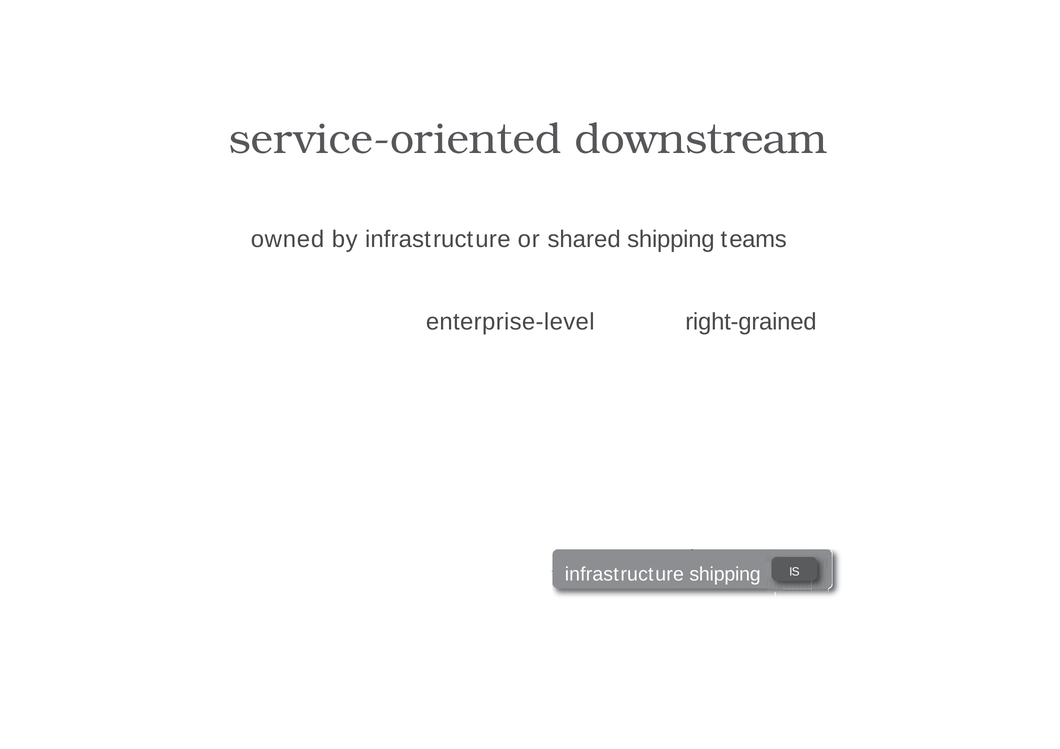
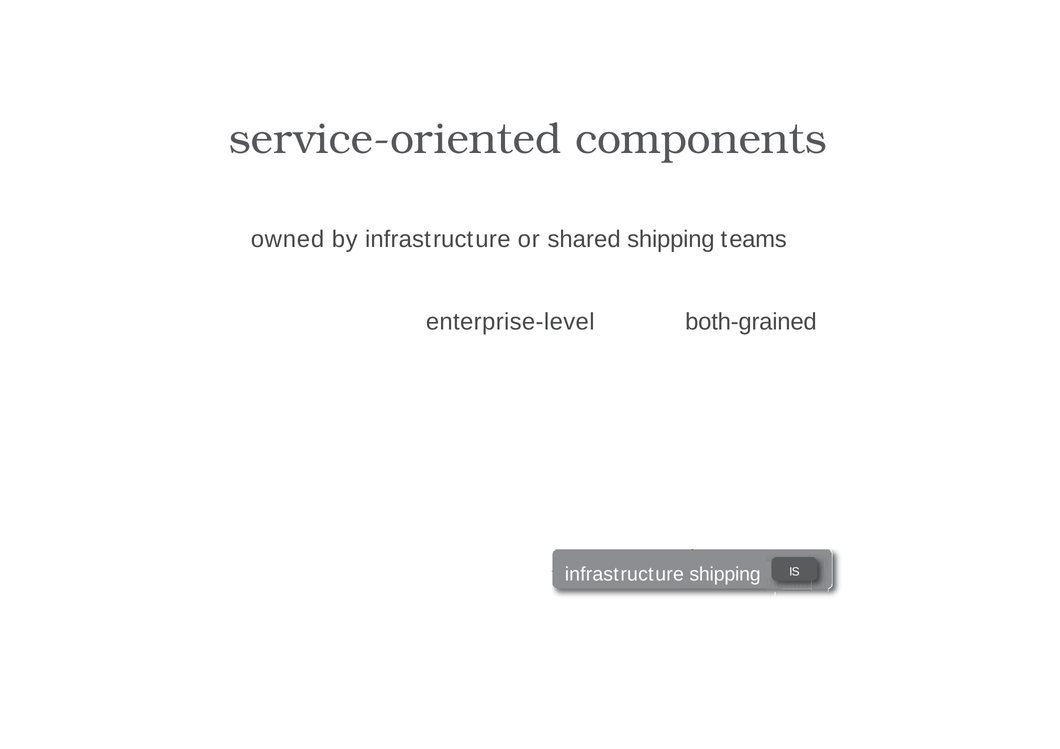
downstream: downstream -> components (701, 139)
right-grained: right-grained -> both-grained (751, 322)
